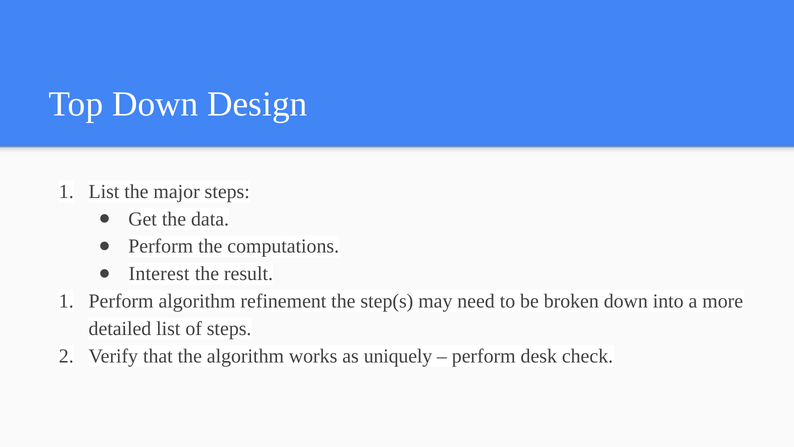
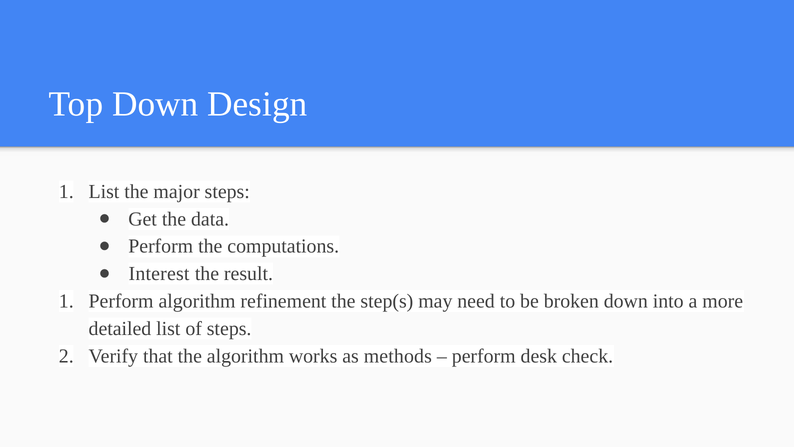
uniquely: uniquely -> methods (398, 356)
